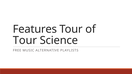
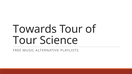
Features: Features -> Towards (35, 29)
